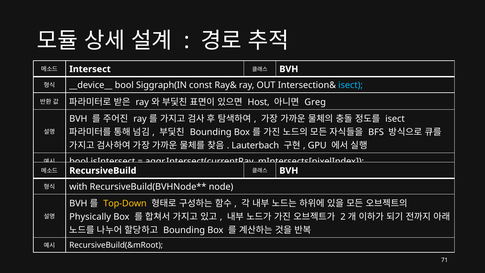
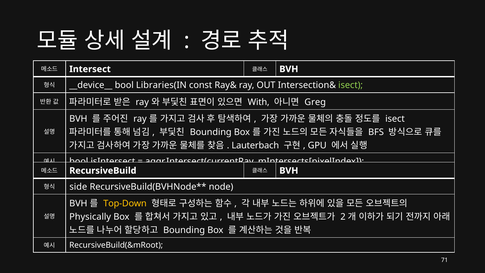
Siggraph(IN: Siggraph(IN -> Libraries(IN (161, 85)
isect colour: light blue -> light green (351, 85)
Host: Host -> With (259, 102)
with: with -> side (78, 187)
